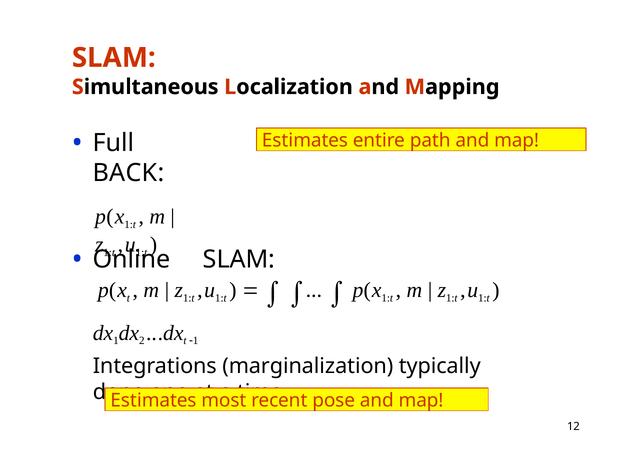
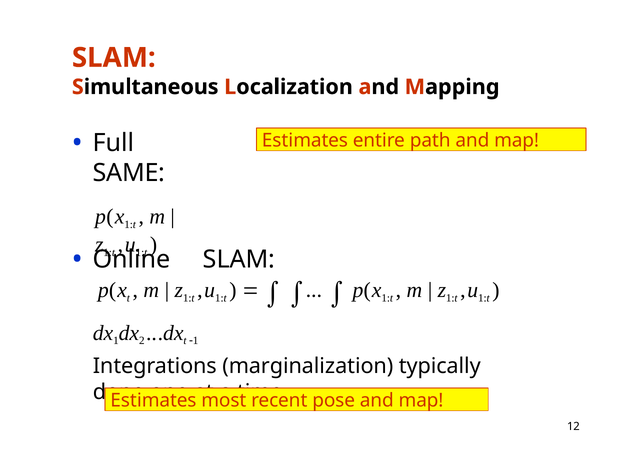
BACK: BACK -> SAME (129, 173)
